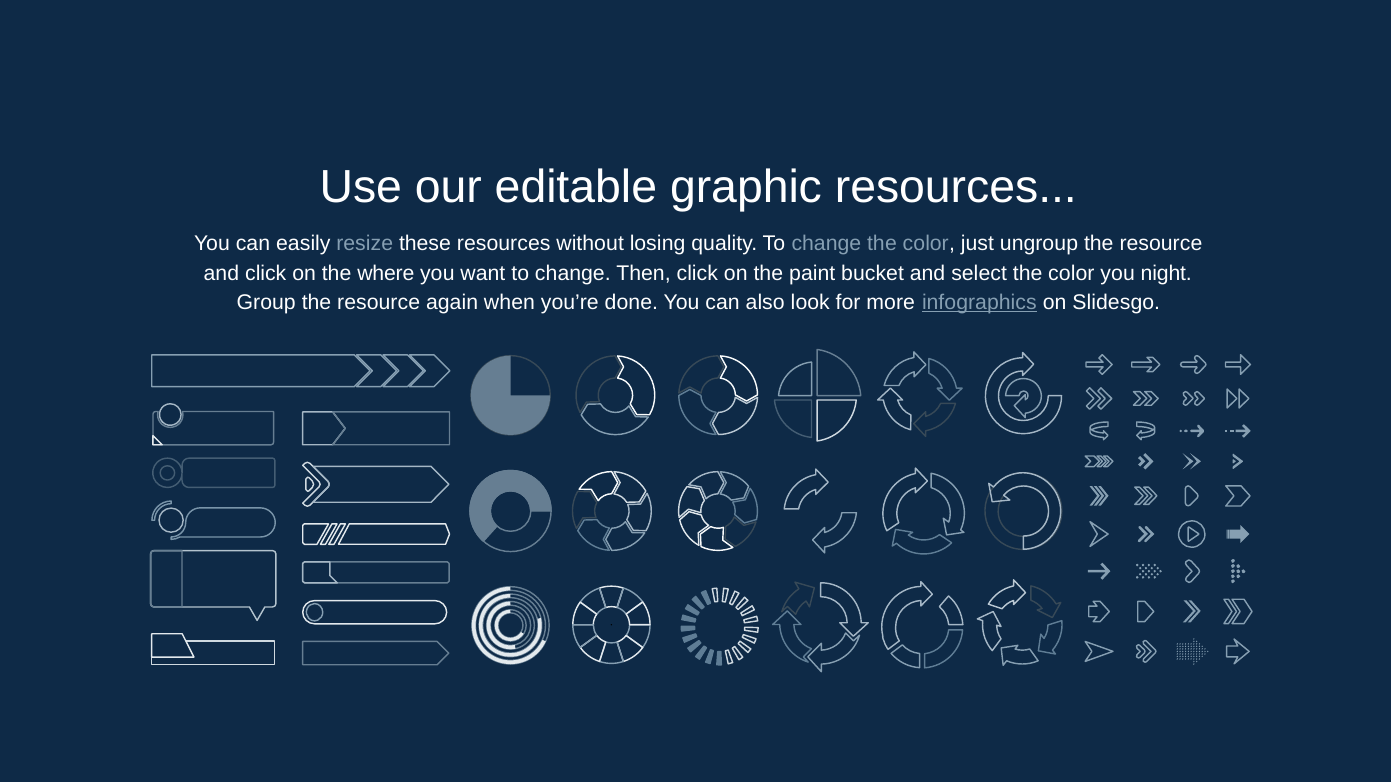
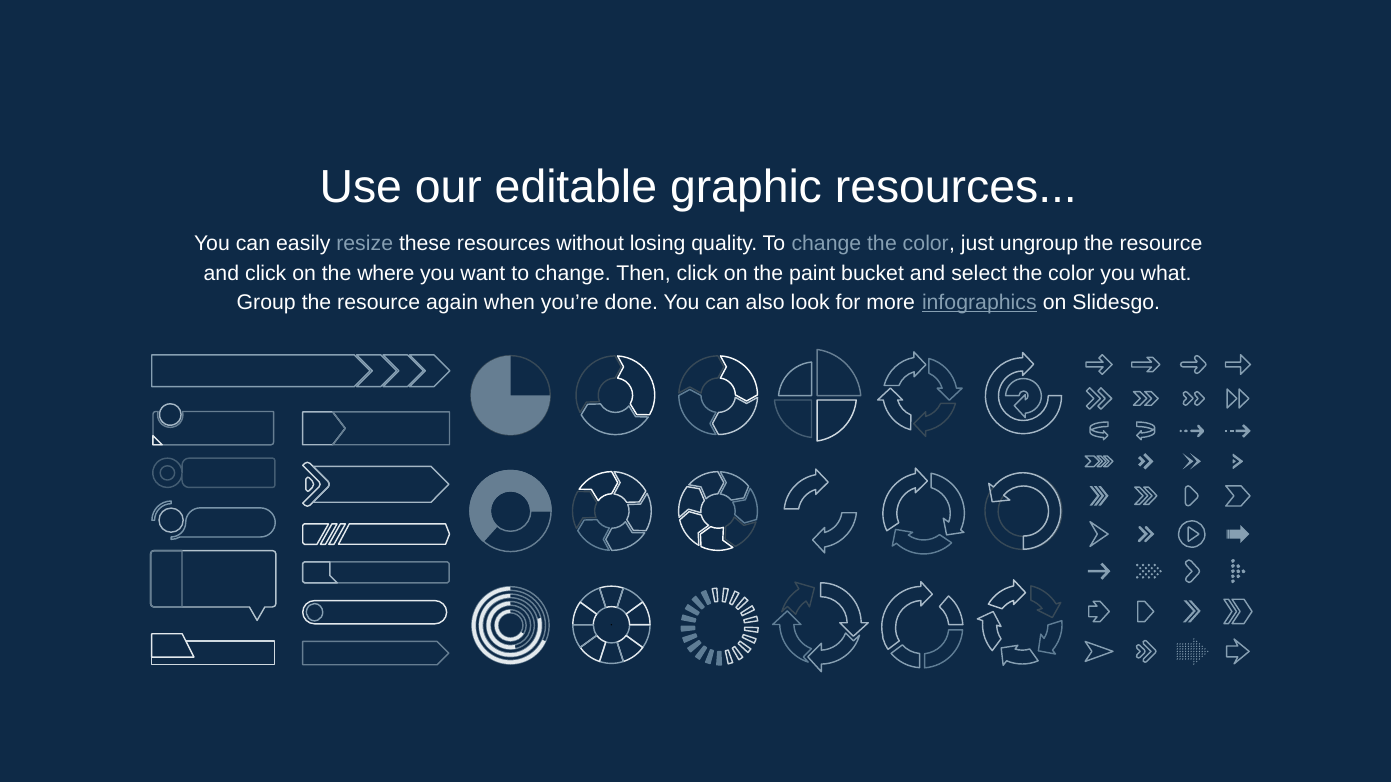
night: night -> what (1166, 273)
